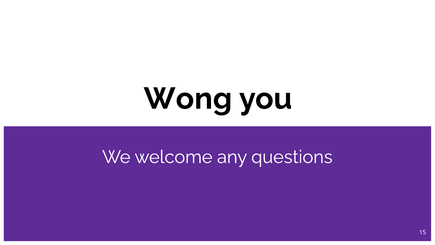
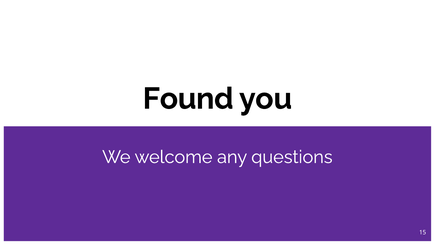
Wong: Wong -> Found (188, 99)
